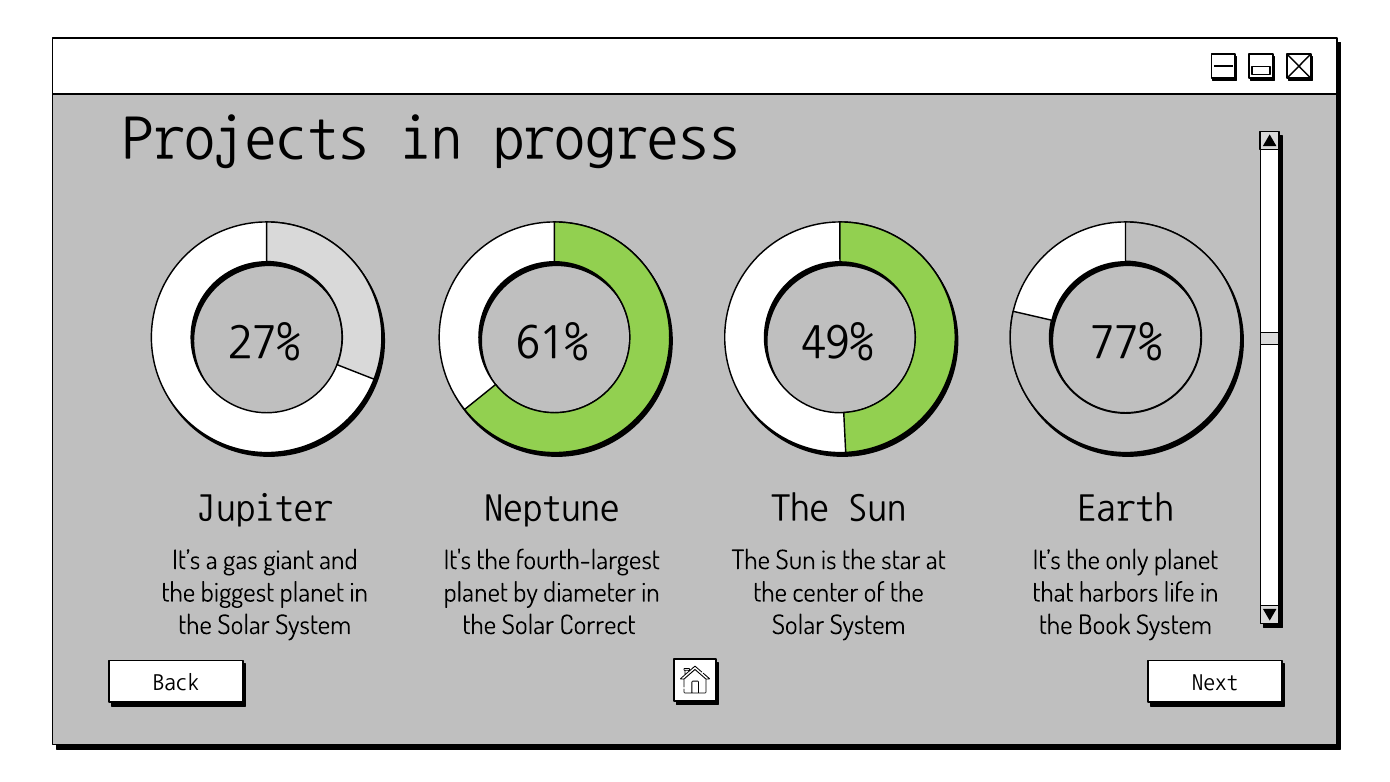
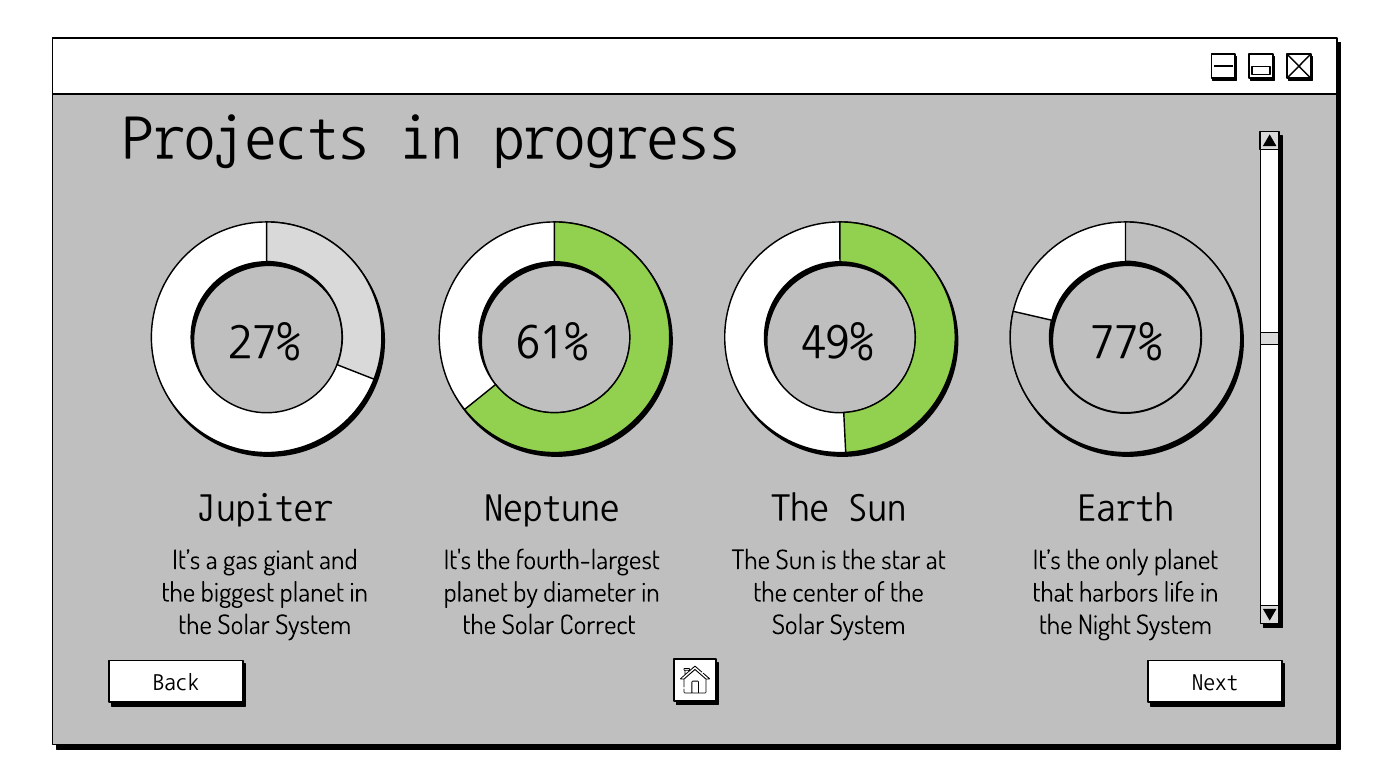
Book: Book -> Night (1104, 625)
